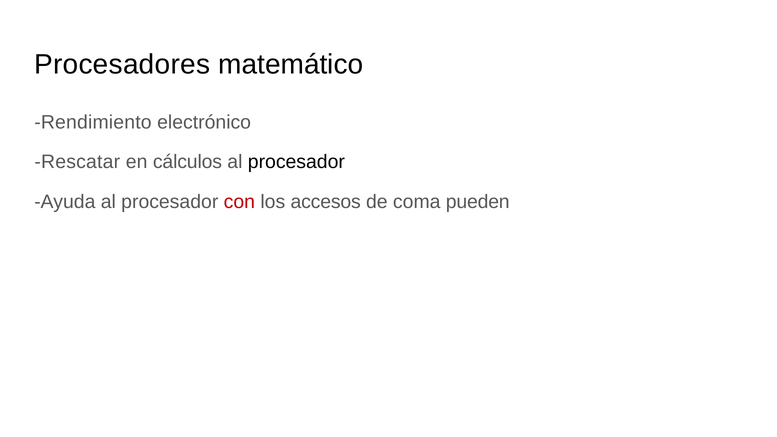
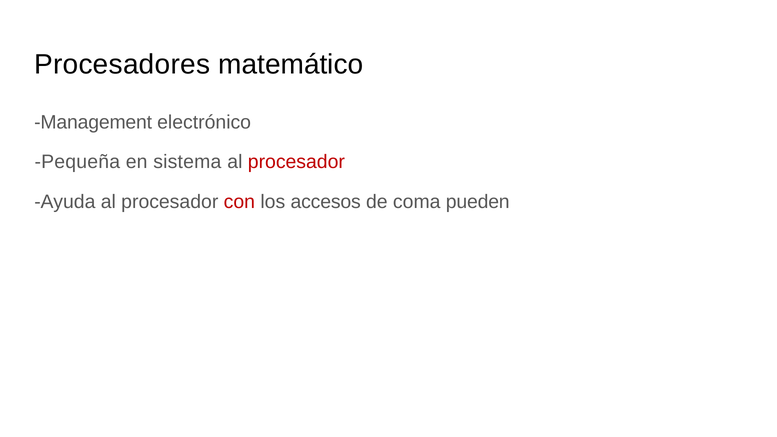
Rendimiento: Rendimiento -> Management (93, 122)
Rescatar: Rescatar -> Pequeña (77, 162)
cálculos: cálculos -> sistema (187, 162)
procesador colour: black -> red (296, 162)
